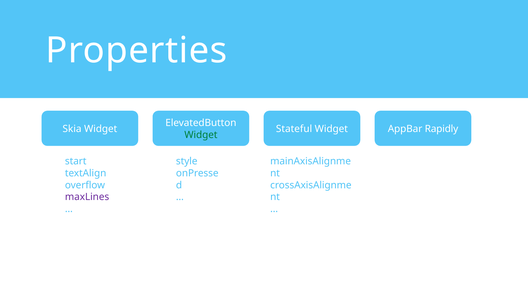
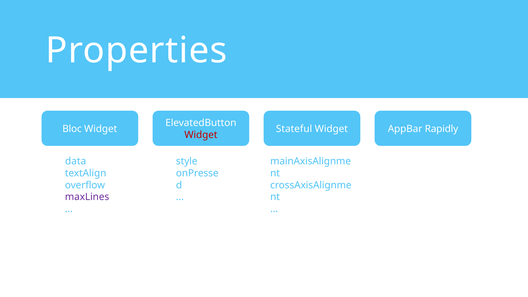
Skia: Skia -> Bloc (72, 129)
Widget colour: green -> red (201, 135)
start: start -> data (76, 161)
